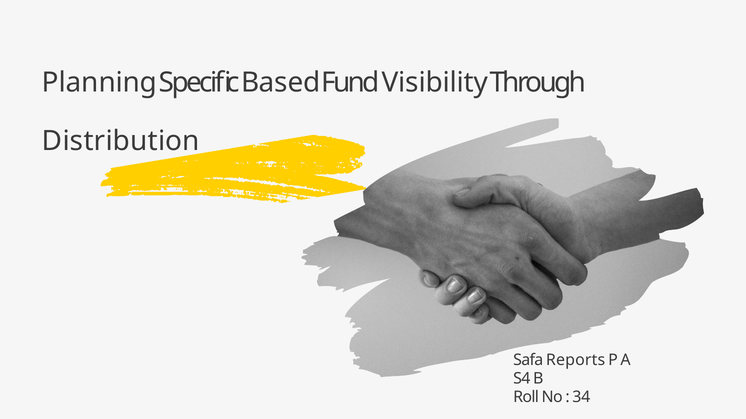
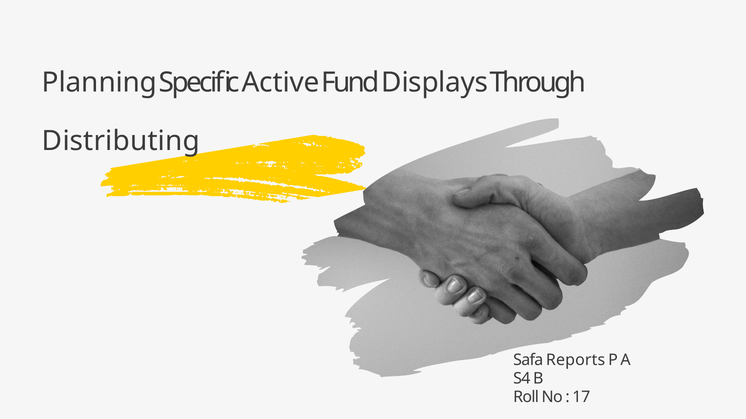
Based: Based -> Active (281, 83)
Visibility: Visibility -> Displays (435, 83)
Distribution: Distribution -> Distributing (121, 141)
34: 34 -> 17 (581, 397)
